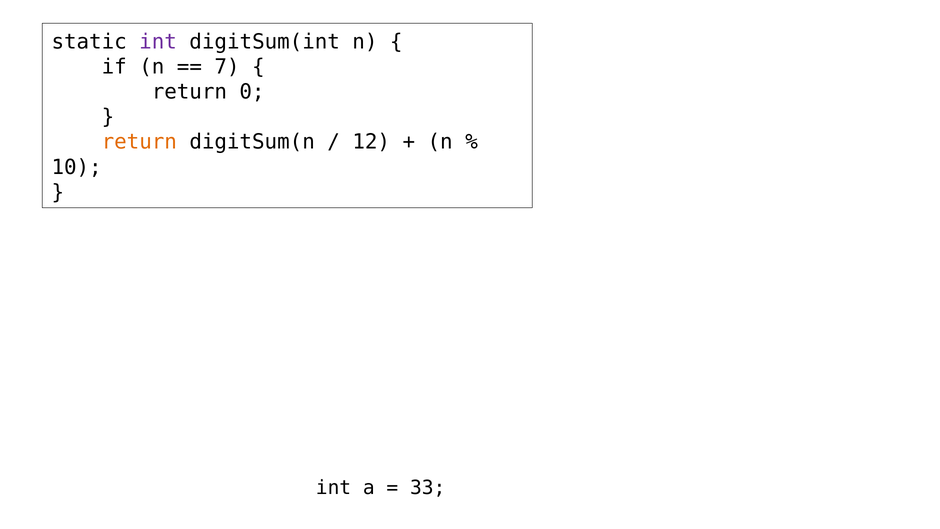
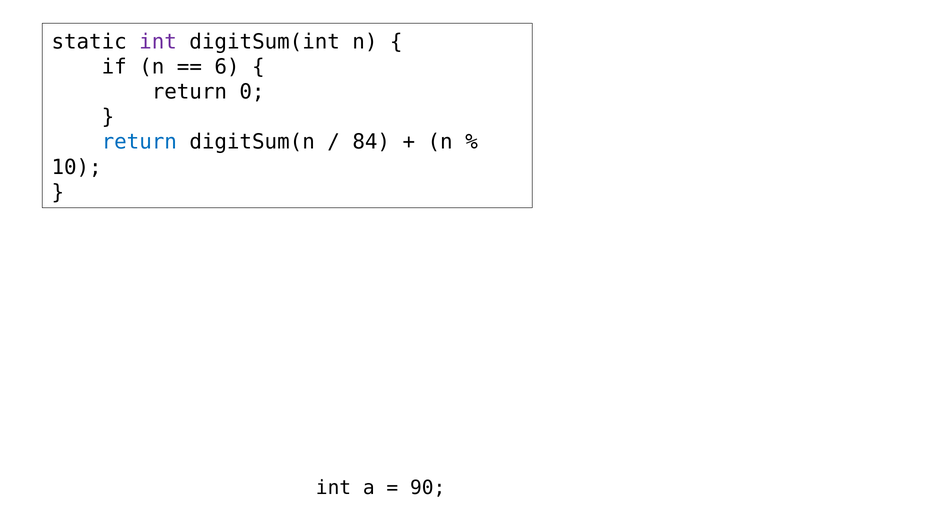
7: 7 -> 6 (227, 67)
return colour: orange -> blue (139, 142)
12: 12 -> 84 (371, 142)
33: 33 -> 90 (428, 488)
